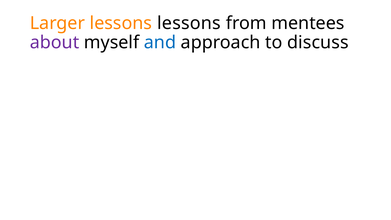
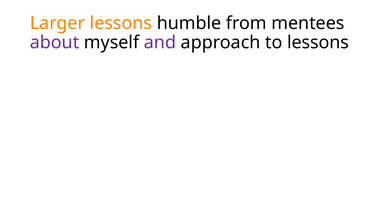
lessons lessons: lessons -> humble (189, 23)
and colour: blue -> purple (160, 43)
to discuss: discuss -> lessons (318, 43)
